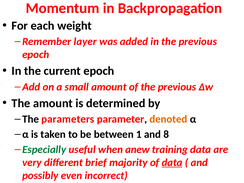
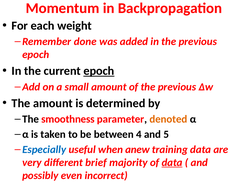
layer: layer -> done (85, 42)
epoch underline: none -> present (99, 71)
parameters: parameters -> smoothness (68, 119)
1: 1 -> 4 (139, 134)
8: 8 -> 5 (166, 134)
Especially colour: green -> blue (44, 149)
